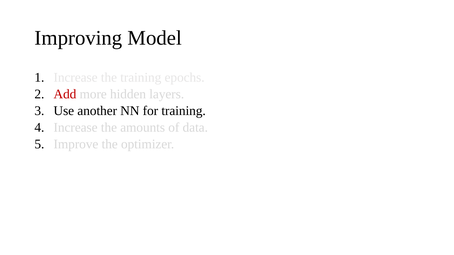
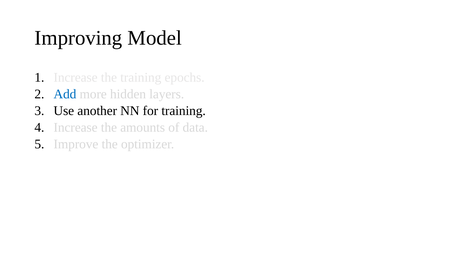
Add colour: red -> blue (65, 94)
